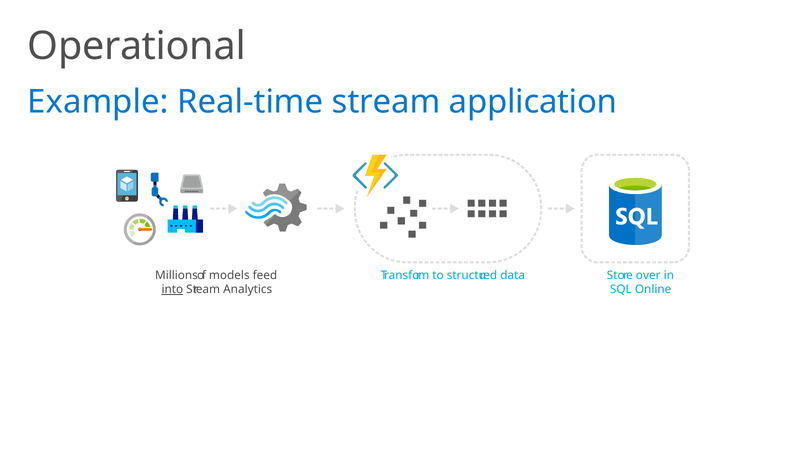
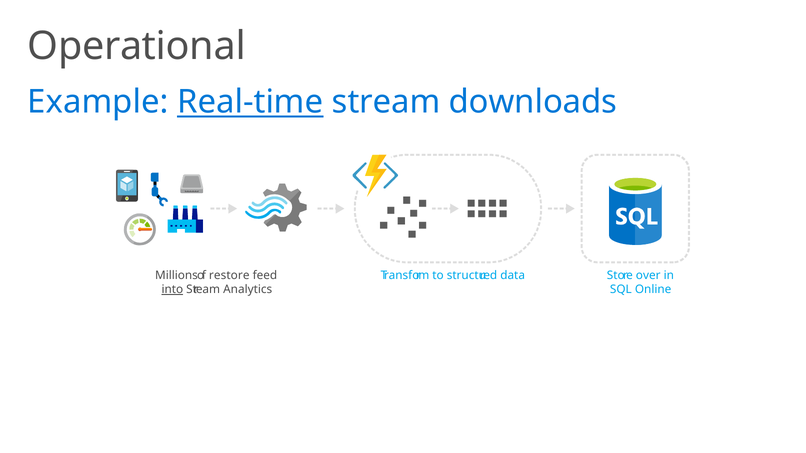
Real-time underline: none -> present (250, 102)
application: application -> downloads (533, 102)
models: models -> restore (229, 275)
